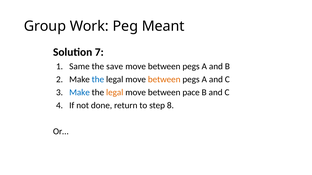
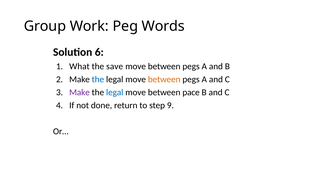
Meant: Meant -> Words (163, 26)
7: 7 -> 6 (99, 52)
Same: Same -> What (79, 67)
Make colour: blue -> purple (80, 93)
legal colour: orange -> blue (115, 93)
8: 8 -> 9 (170, 106)
